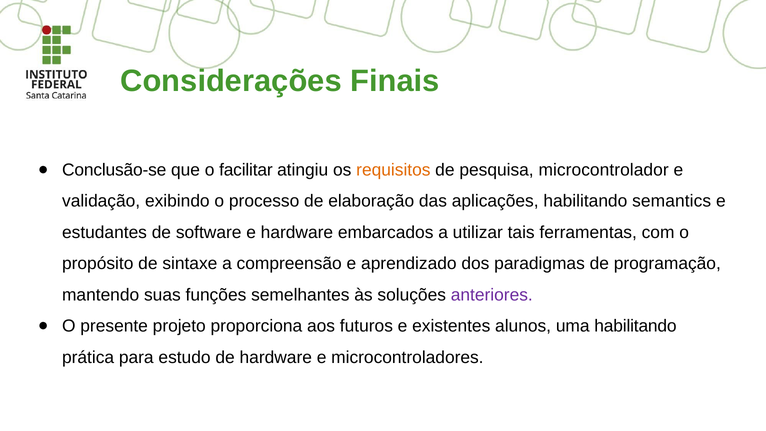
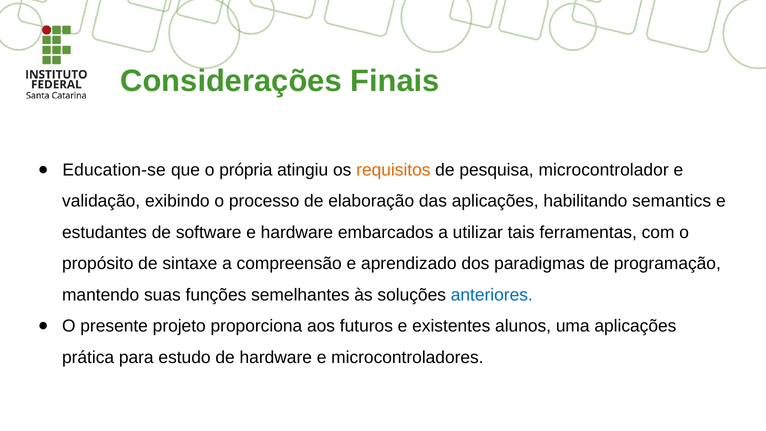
Conclusão-se: Conclusão-se -> Education-se (114, 170)
facilitar: facilitar -> própria (246, 170)
anteriores colour: purple -> blue (492, 295)
uma habilitando: habilitando -> aplicações (635, 326)
